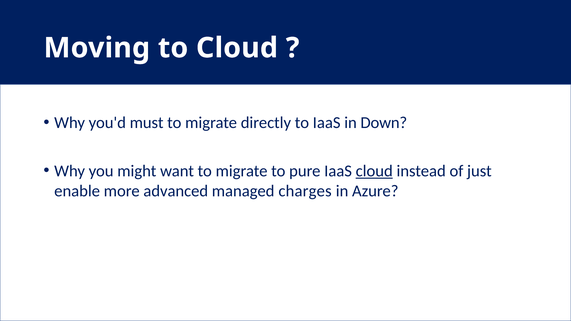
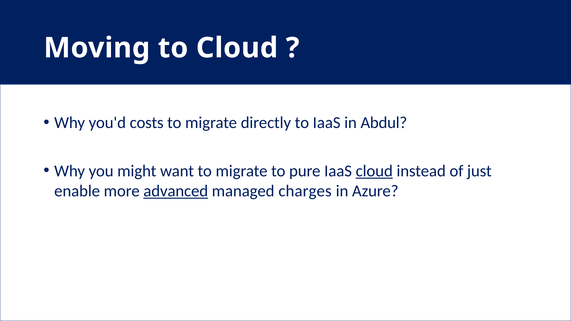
must: must -> costs (147, 123)
Down: Down -> Abdul (384, 123)
advanced underline: none -> present (176, 191)
